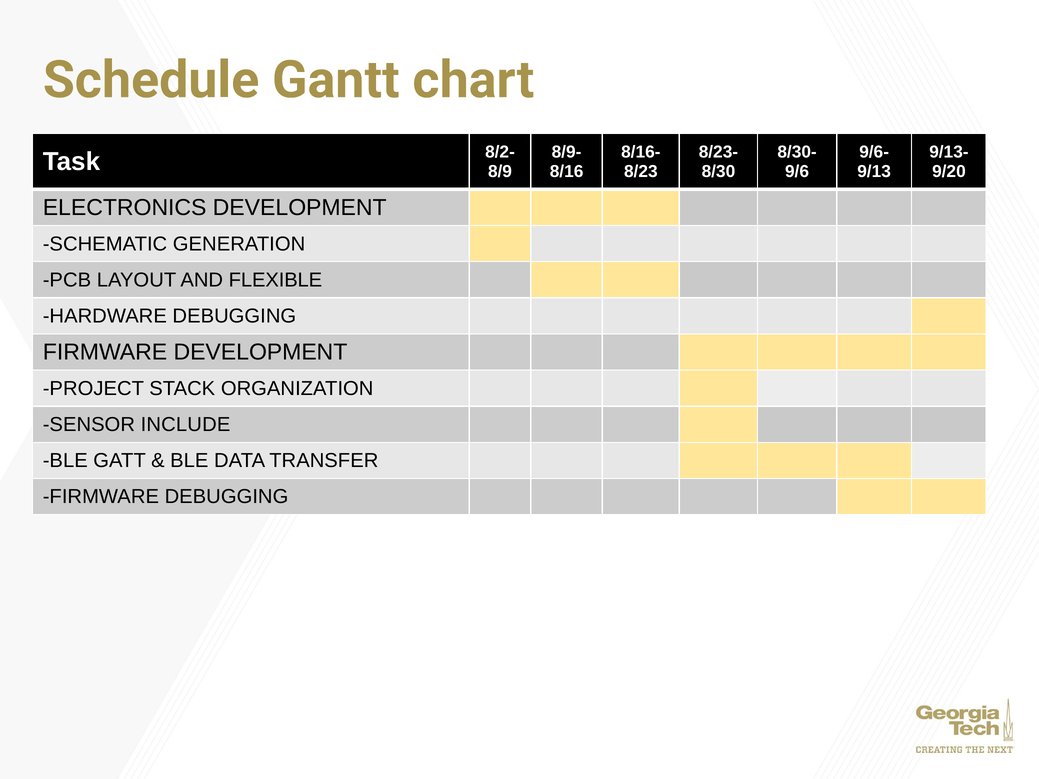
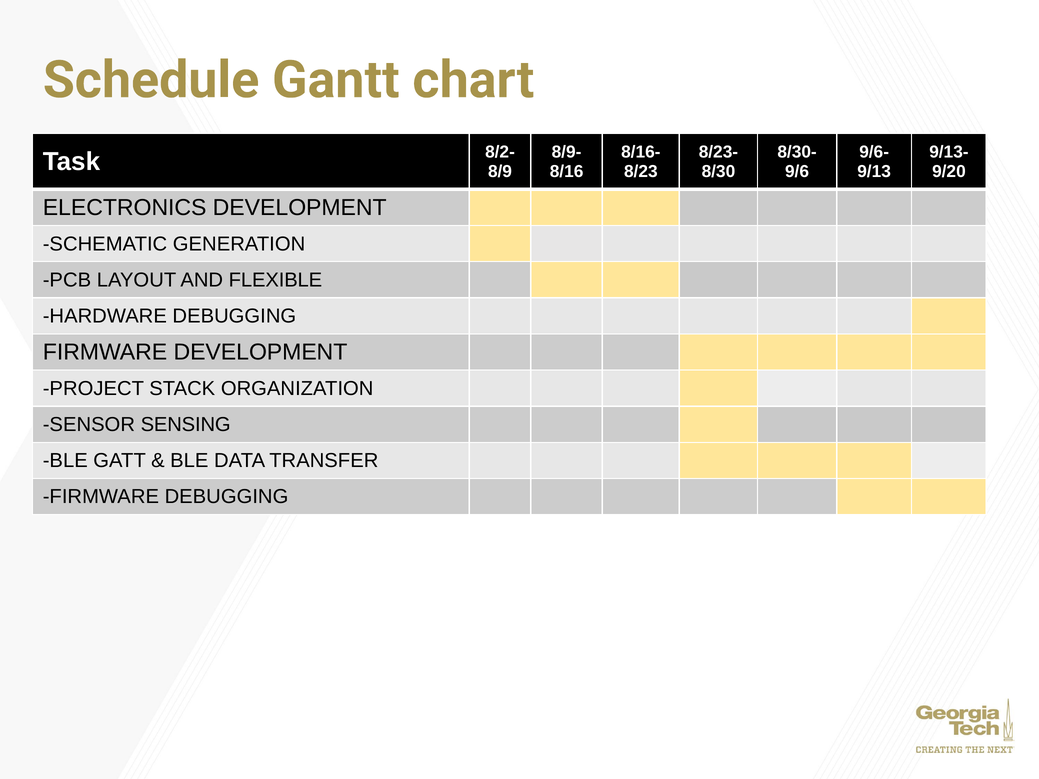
INCLUDE: INCLUDE -> SENSING (186, 425)
